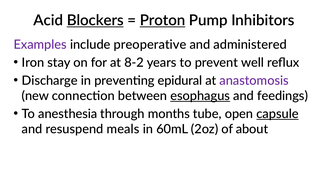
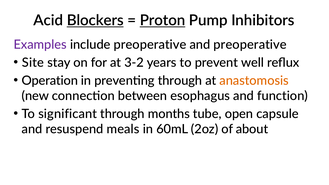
and administered: administered -> preoperative (250, 45)
Iron: Iron -> Site (33, 63)
8-2: 8-2 -> 3-2 (134, 63)
Discharge: Discharge -> Operation (50, 81)
preventing epidural: epidural -> through (180, 81)
anastomosis colour: purple -> orange (254, 81)
esophagus underline: present -> none (200, 96)
feedings: feedings -> function (282, 96)
anesthesia: anesthesia -> significant (68, 114)
capsule underline: present -> none (277, 114)
